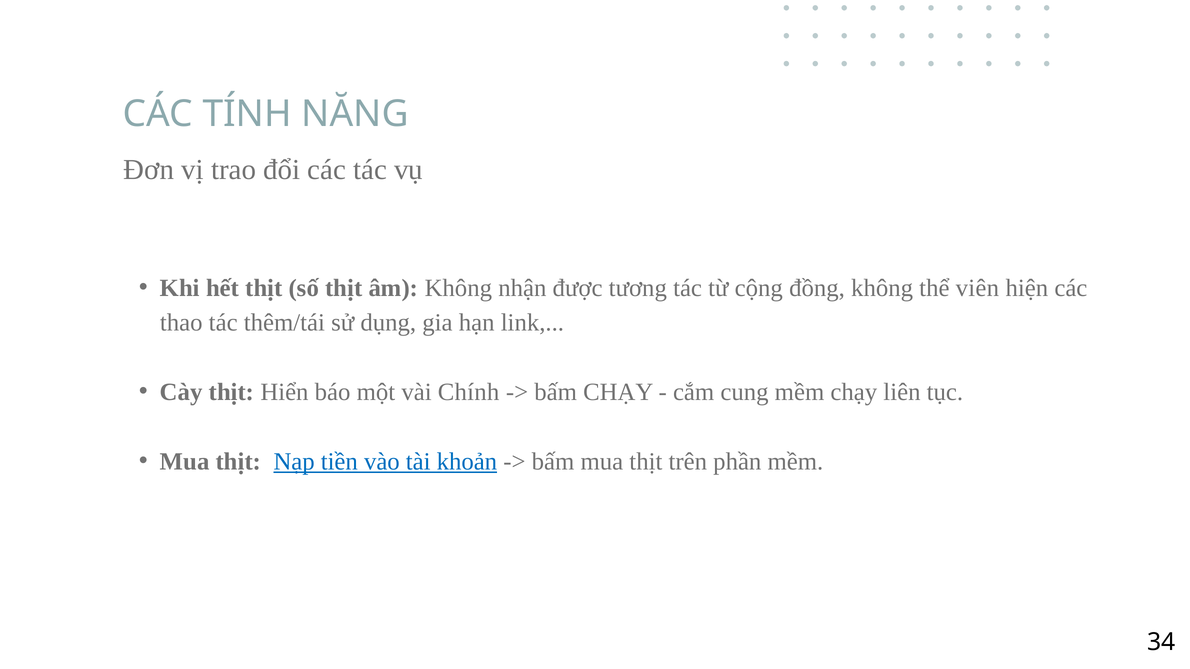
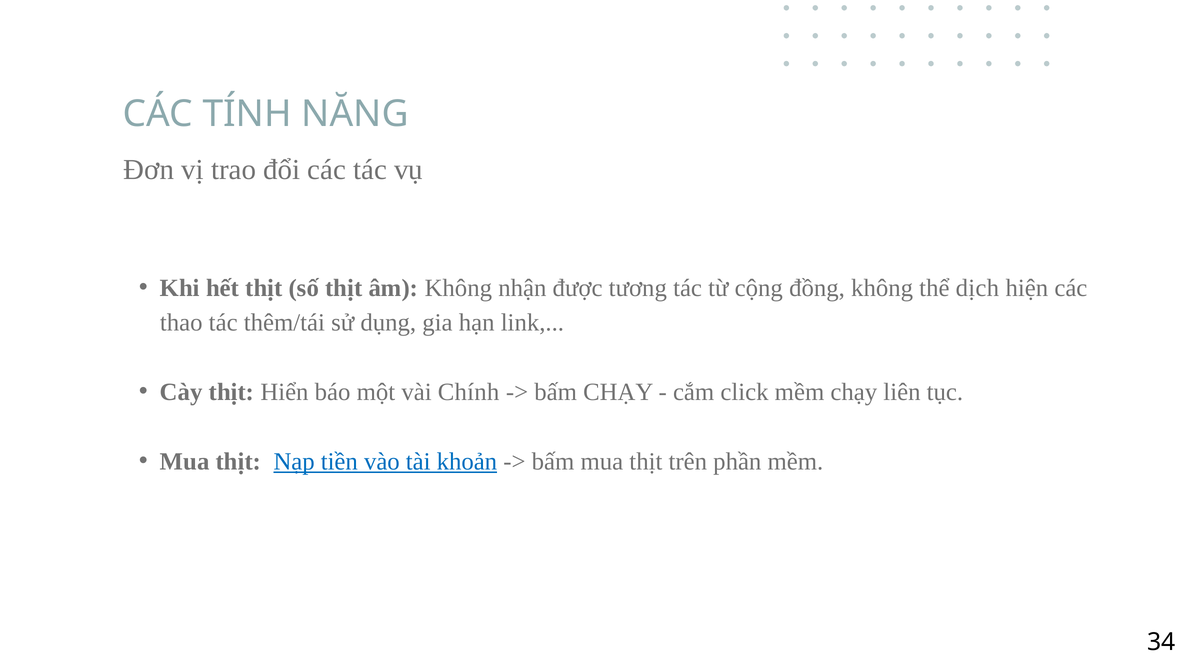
viên: viên -> dịch (977, 288)
cung: cung -> click (745, 392)
